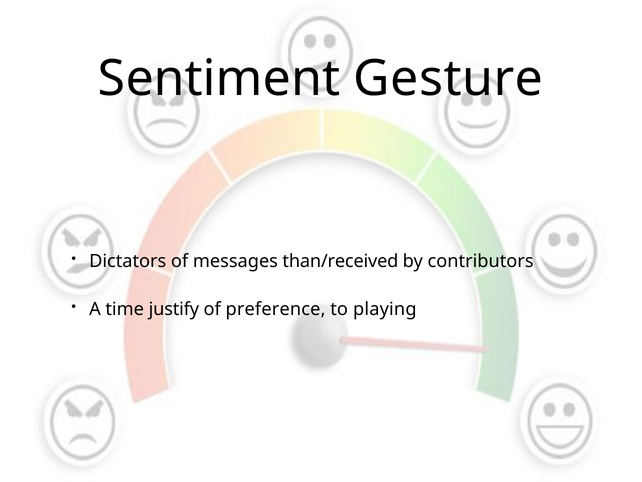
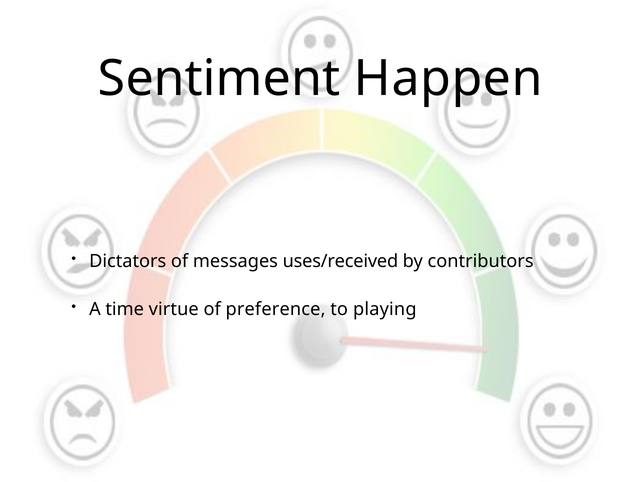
Gesture: Gesture -> Happen (448, 79)
than/received: than/received -> uses/received (340, 261)
justify: justify -> virtue (174, 309)
